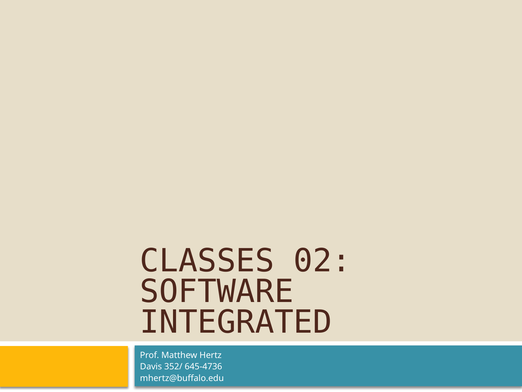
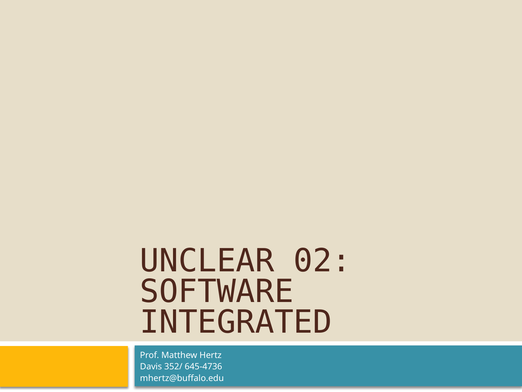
CLASSES: CLASSES -> UNCLEAR (207, 261)
